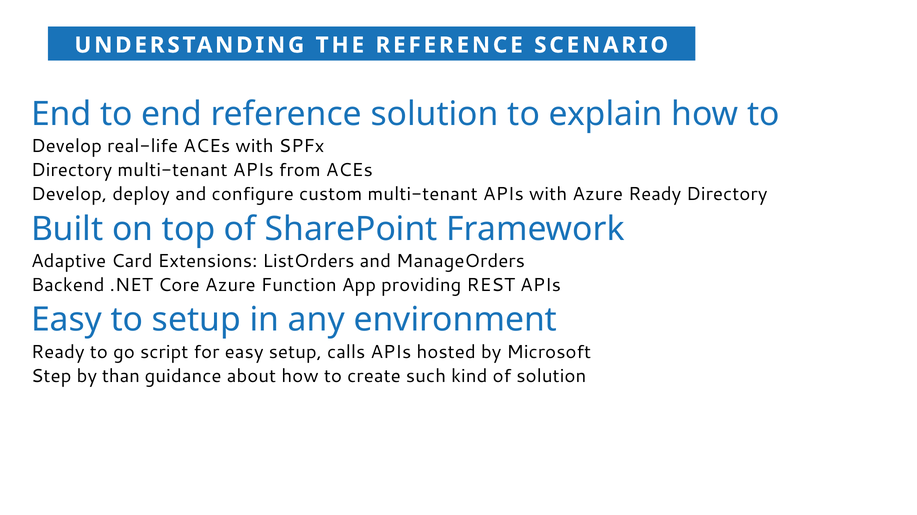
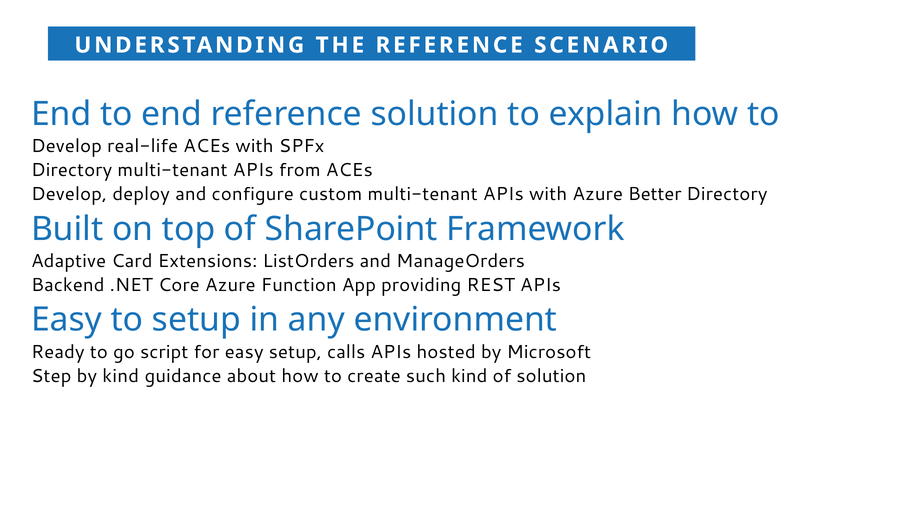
Azure Ready: Ready -> Better (655, 194)
by than: than -> kind (121, 376)
